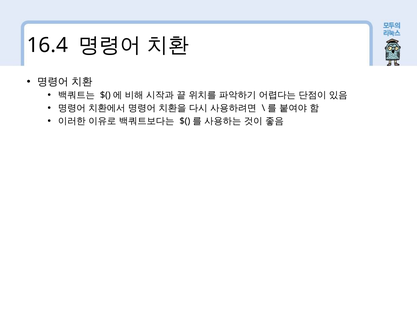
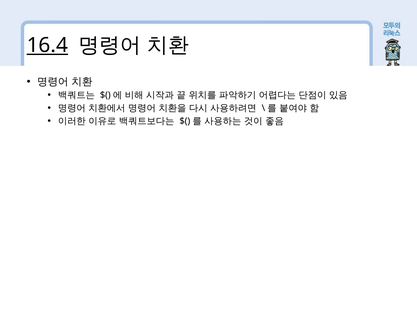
16.4 underline: none -> present (47, 45)
